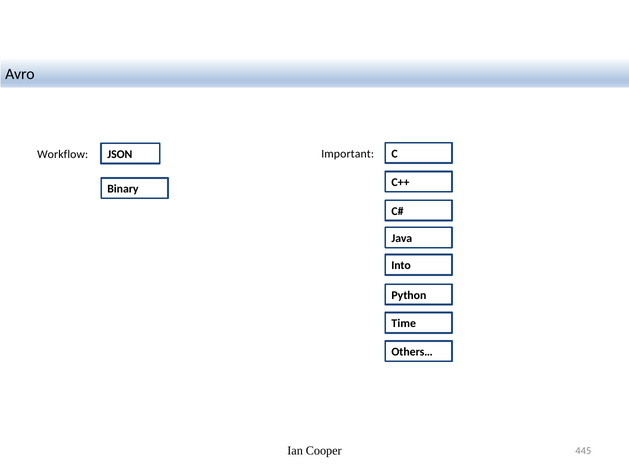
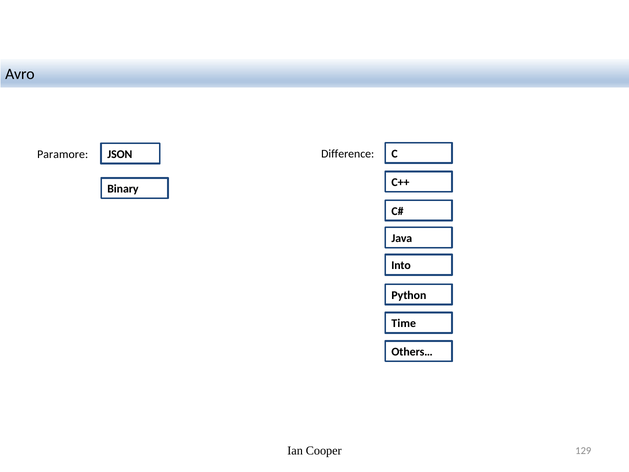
Important: Important -> Difference (348, 154)
Workflow: Workflow -> Paramore (63, 154)
445: 445 -> 129 (583, 450)
